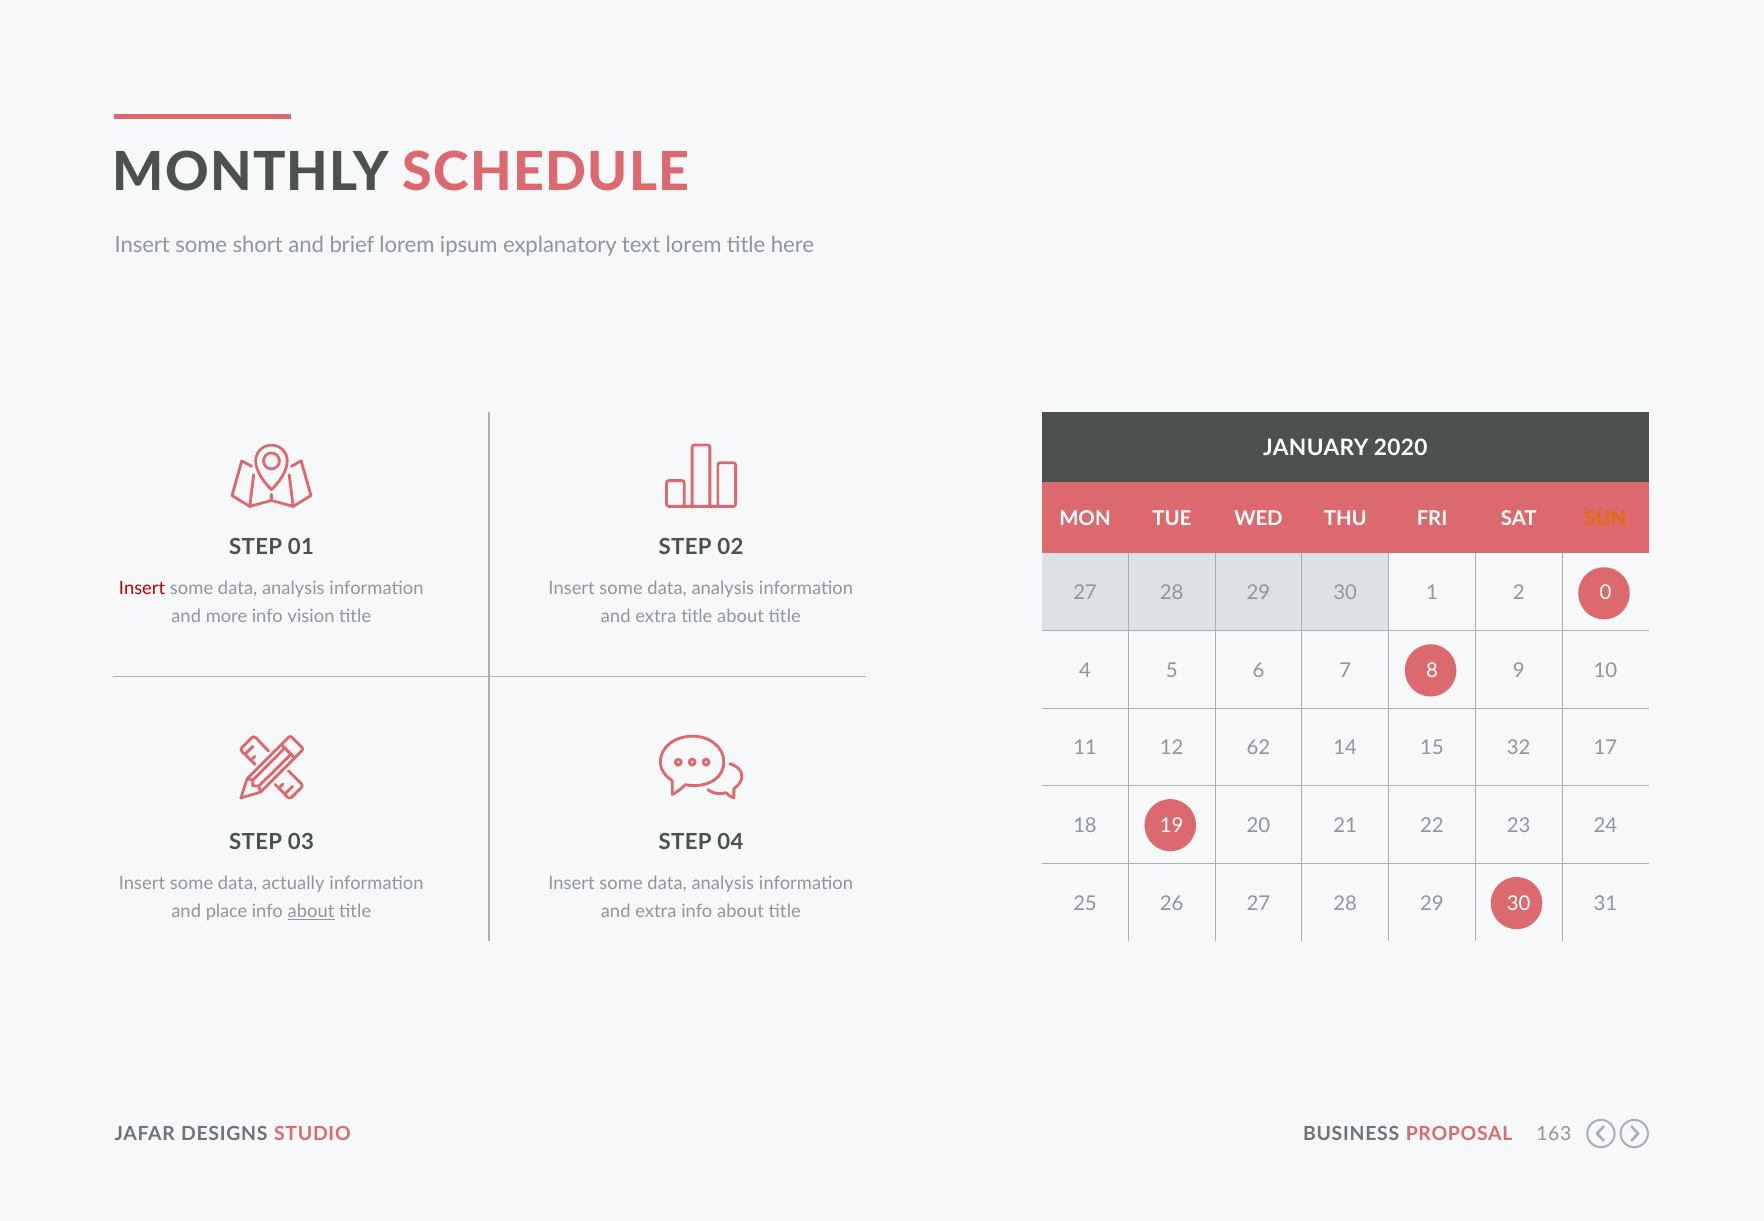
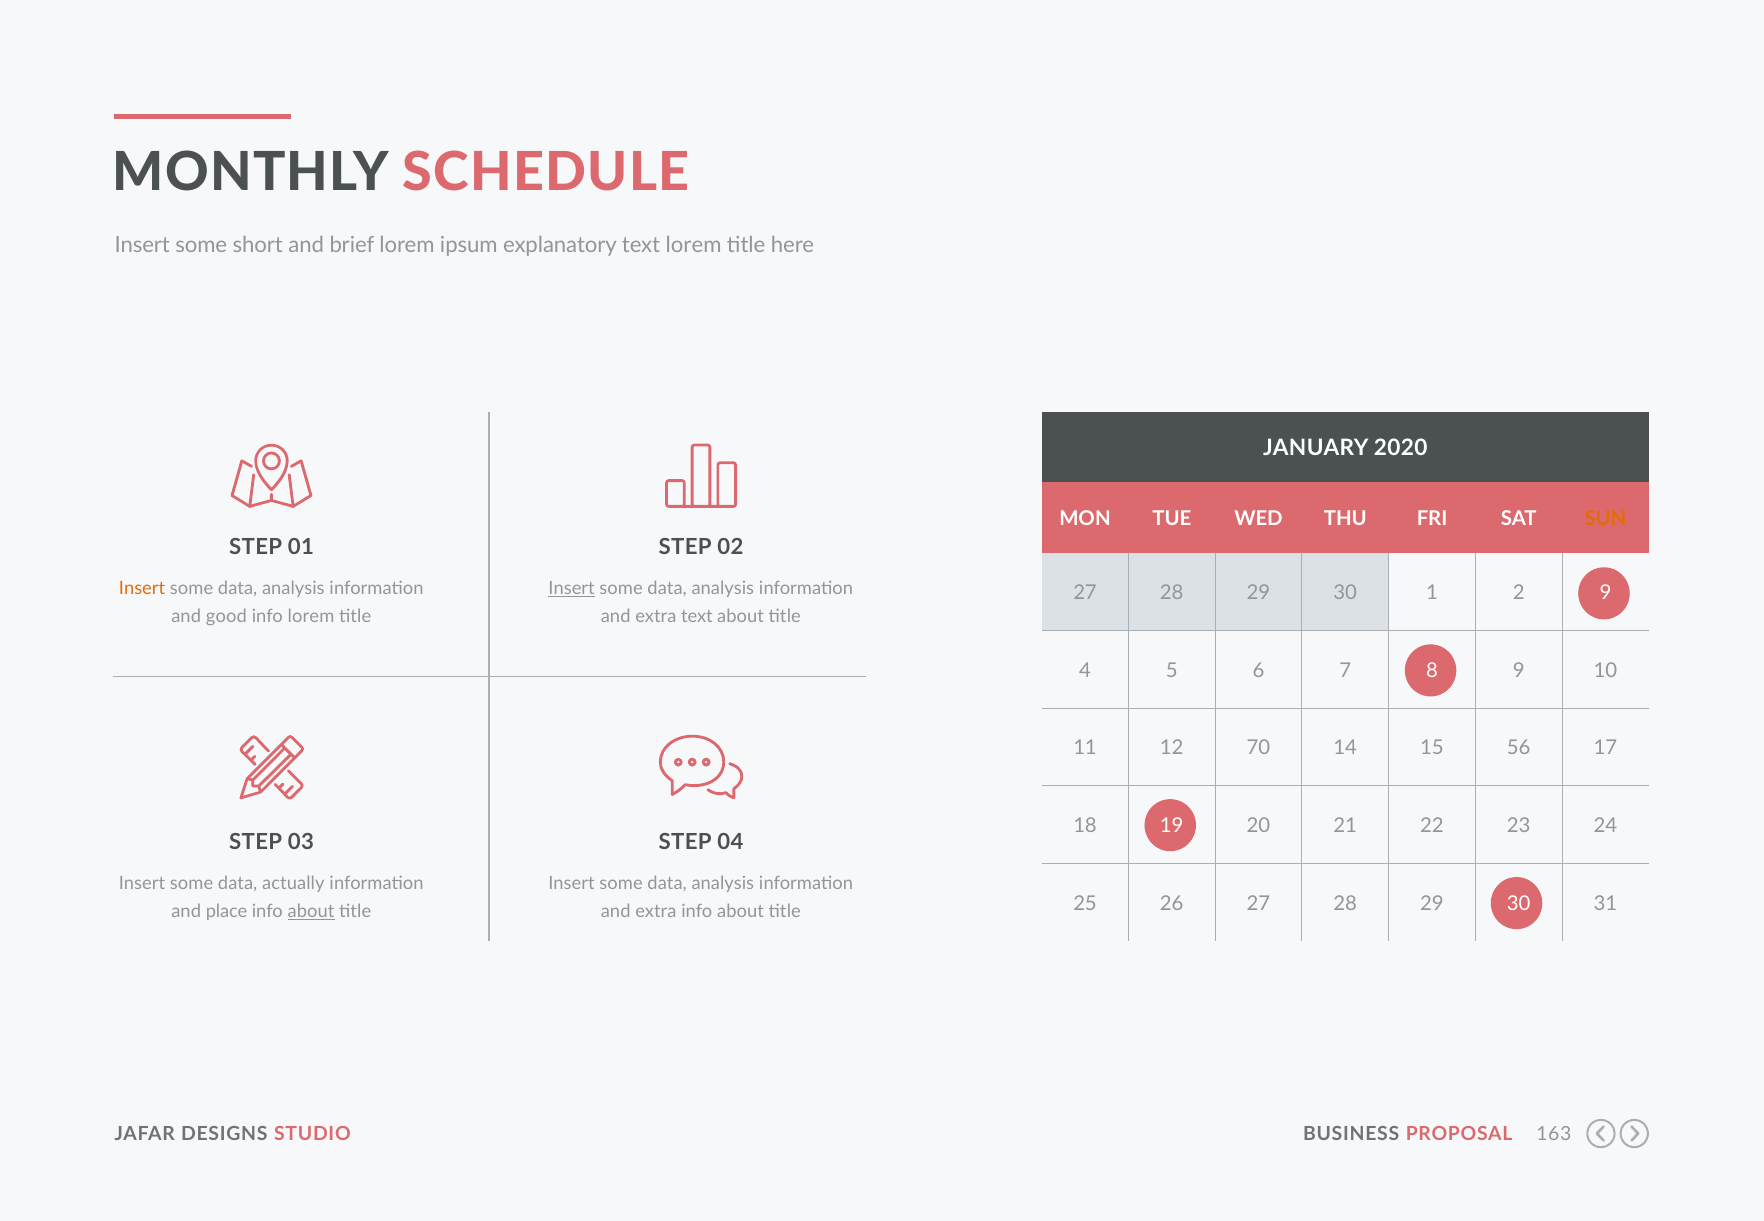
Insert colour: red -> orange (142, 588)
Insert underline: none -> present (572, 588)
2 0: 0 -> 9 (1606, 593)
more: more -> good (226, 617)
info vision: vision -> lorem (311, 617)
extra title: title -> text (697, 617)
62: 62 -> 70 (1259, 748)
32: 32 -> 56 (1519, 748)
